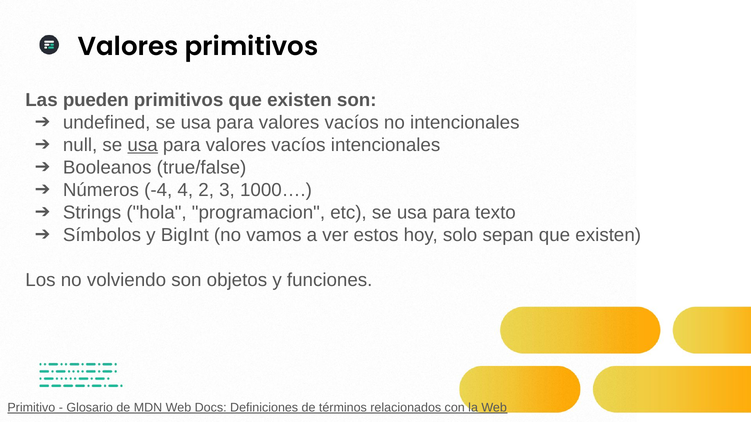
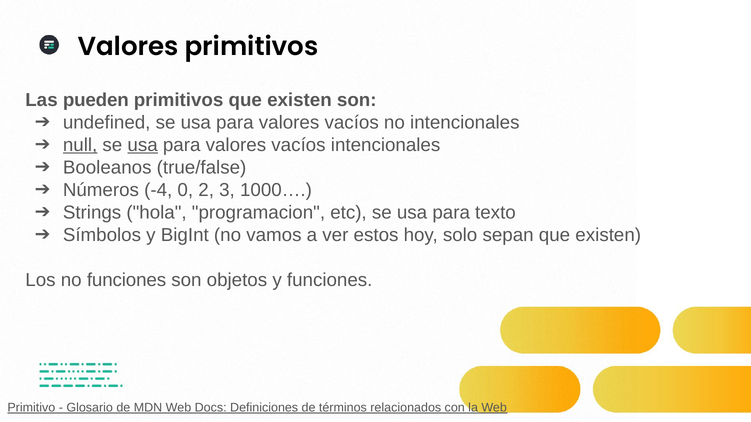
null underline: none -> present (80, 145)
4: 4 -> 0 (185, 190)
no volviendo: volviendo -> funciones (127, 280)
